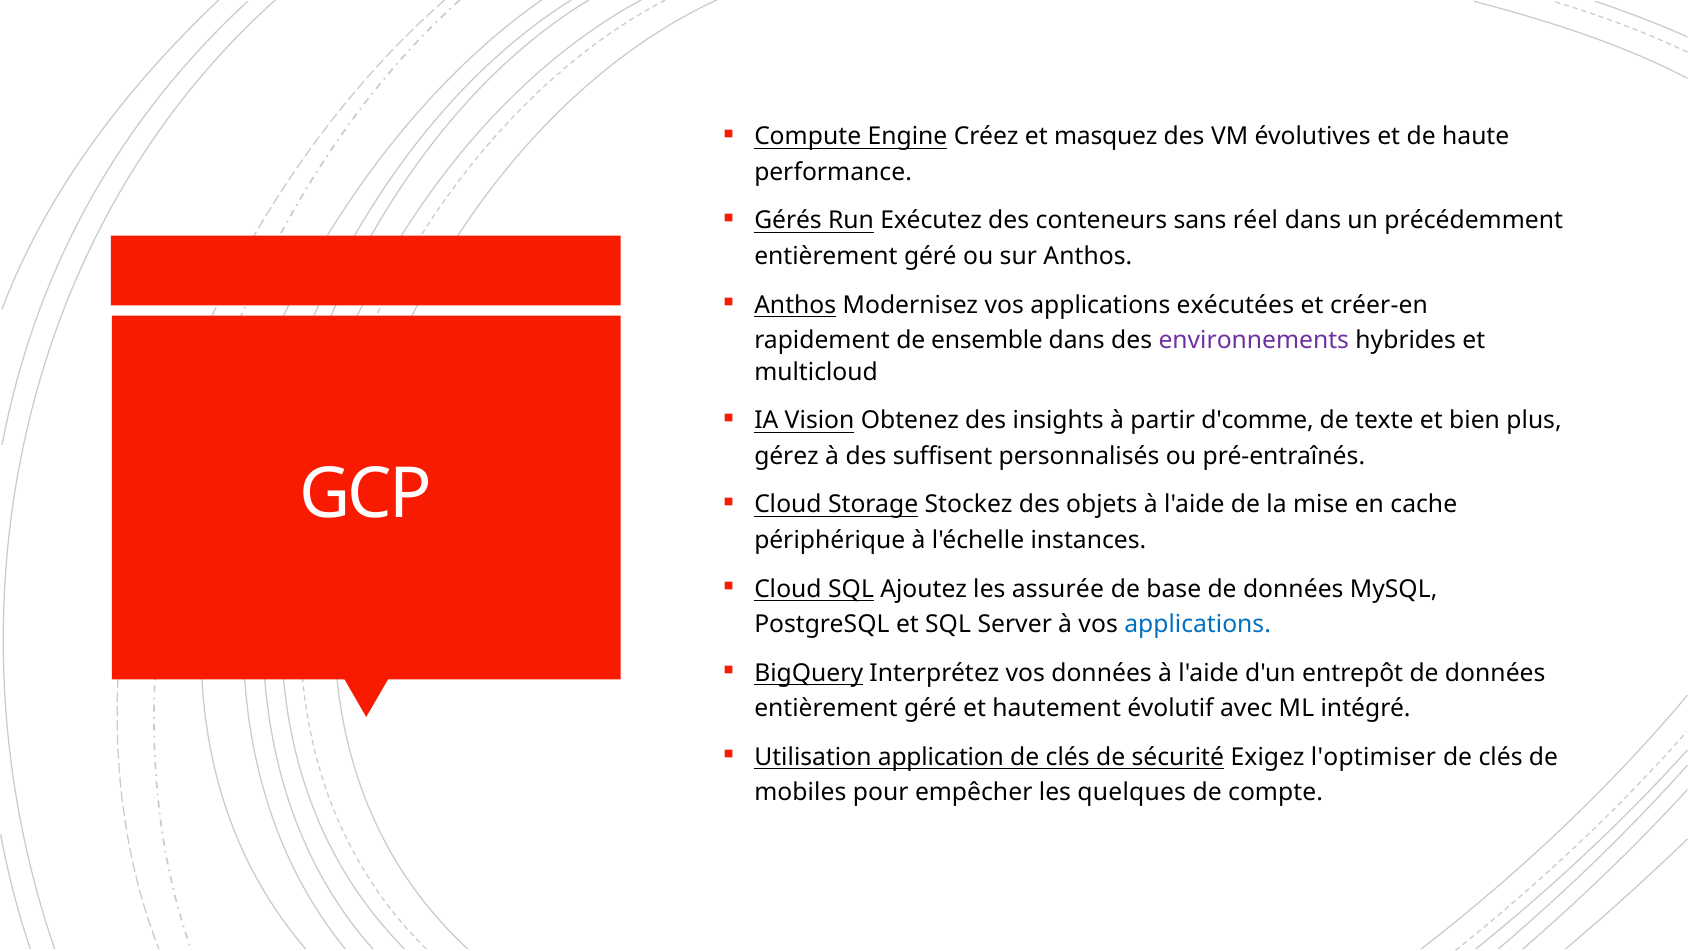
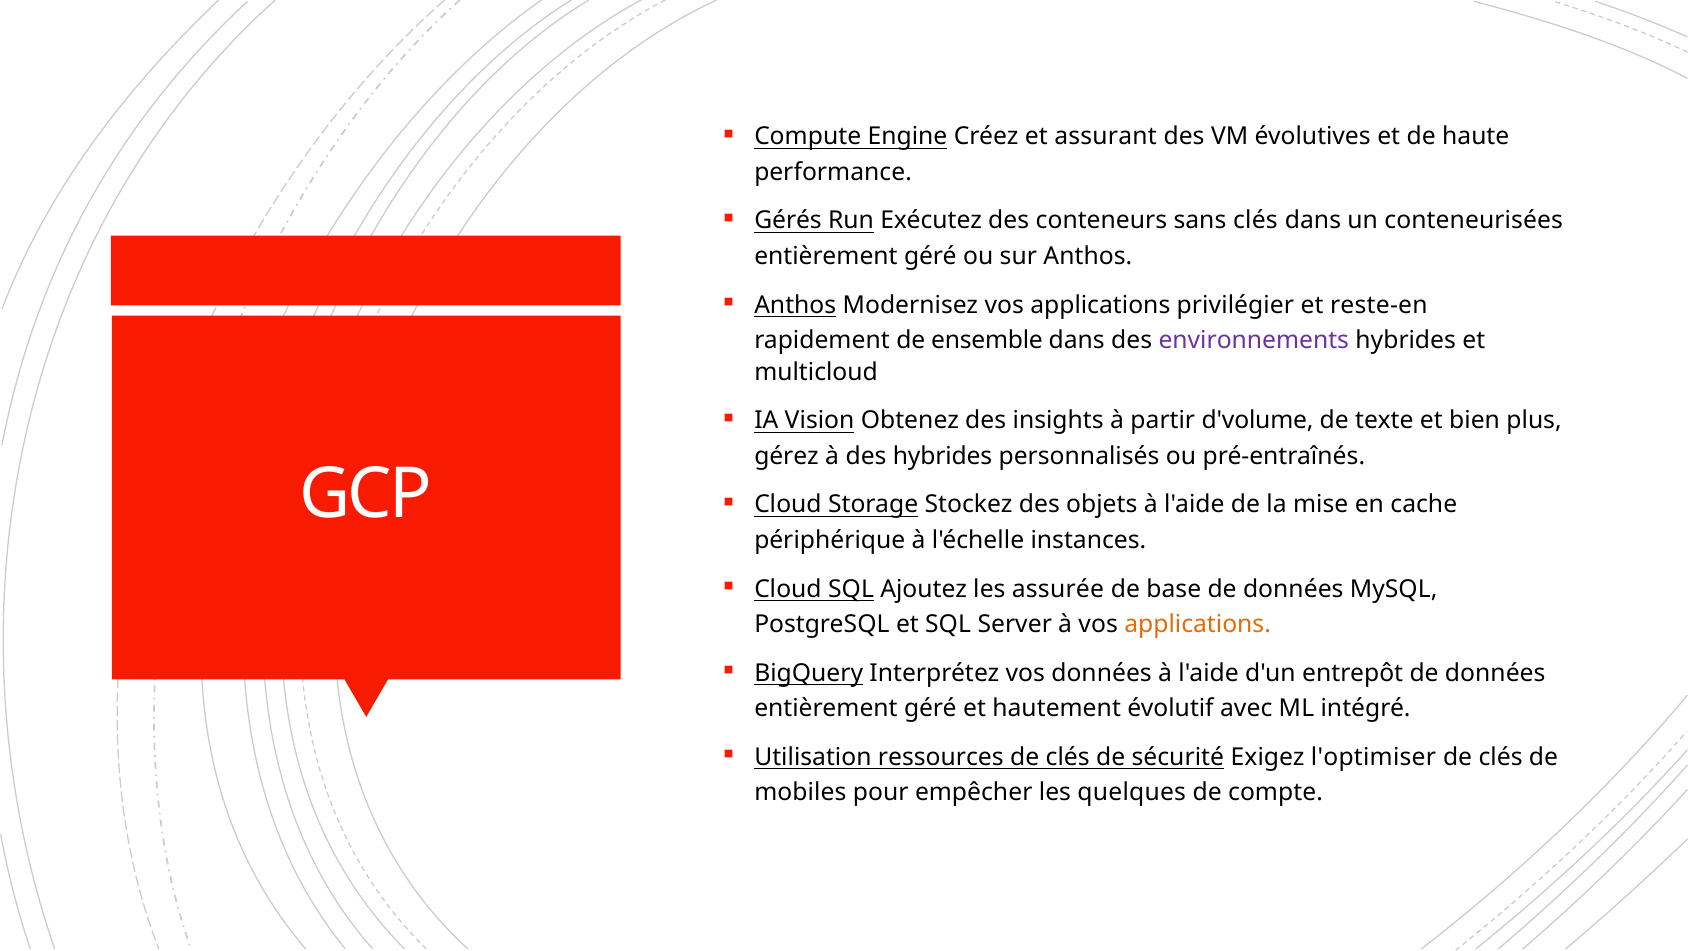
masquez: masquez -> assurant (1106, 137)
sans réel: réel -> clés (1255, 221)
précédemment: précédemment -> conteneurisées (1474, 221)
exécutées: exécutées -> privilégier (1235, 305)
créer-en: créer-en -> reste-en (1379, 305)
d'comme: d'comme -> d'volume (1258, 421)
des suffisent: suffisent -> hybrides (943, 457)
applications colour: blue -> orange (1198, 625)
application: application -> ressources (941, 757)
